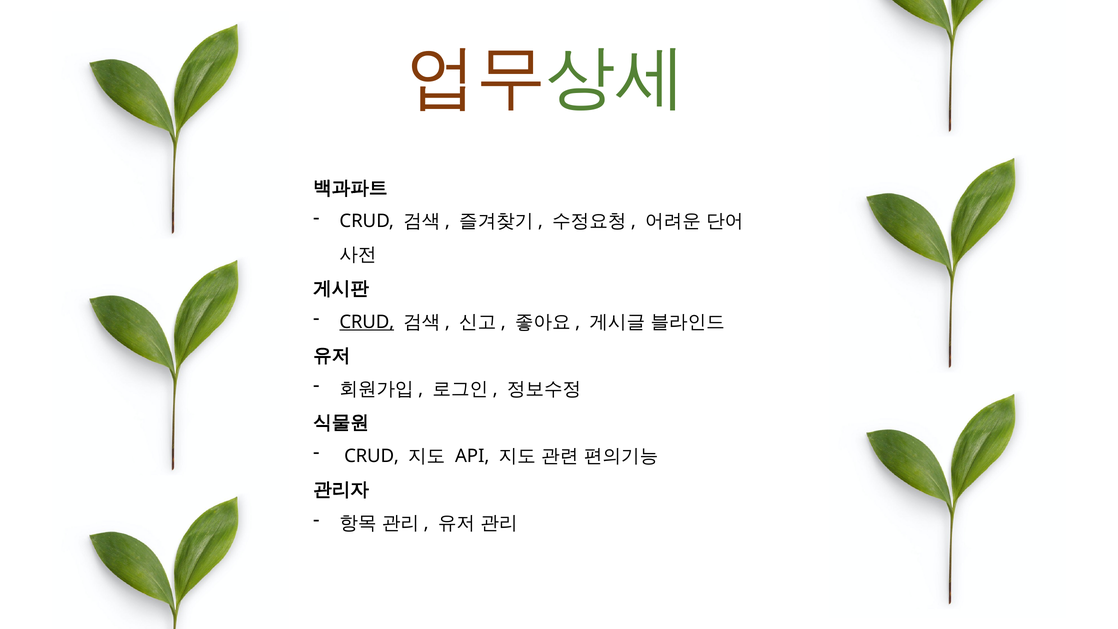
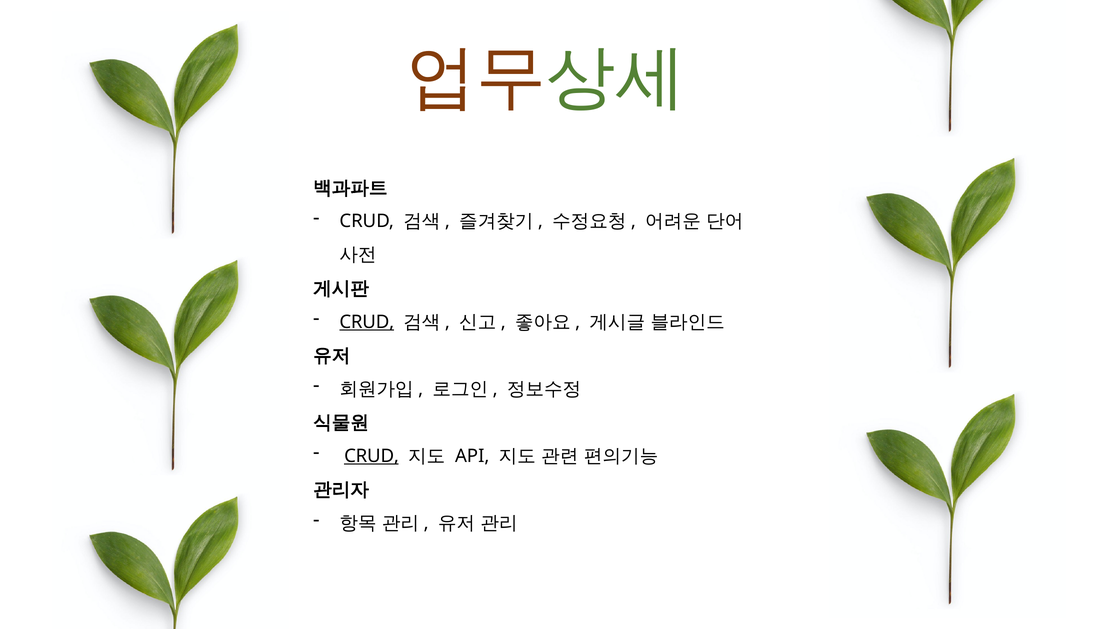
CRUD underline: none -> present (372, 456)
